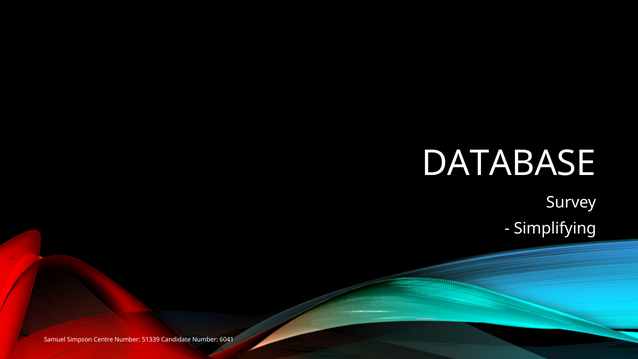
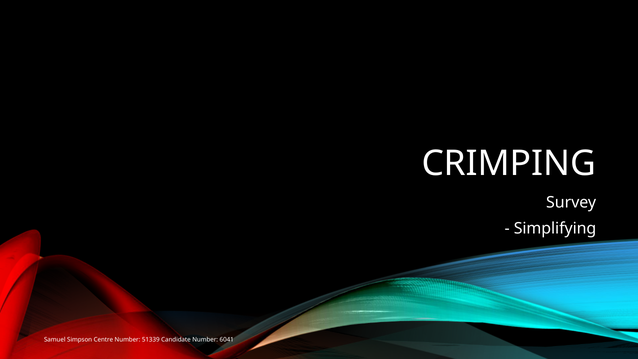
DATABASE: DATABASE -> CRIMPING (509, 163)
